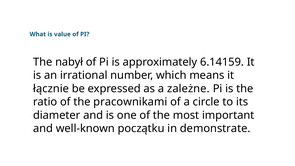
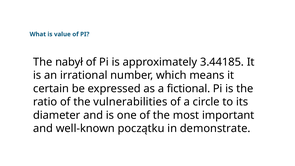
6.14159: 6.14159 -> 3.44185 (222, 62)
łącznie: łącznie -> certain (51, 89)
zależne: zależne -> fictional (189, 89)
pracownikami: pracownikami -> vulnerabilities (130, 102)
